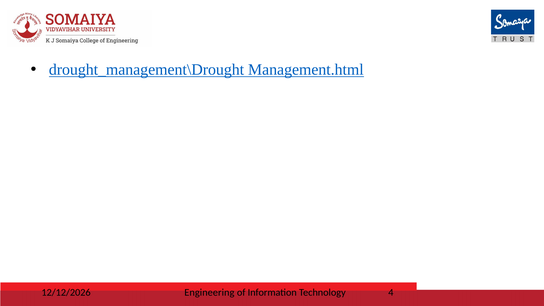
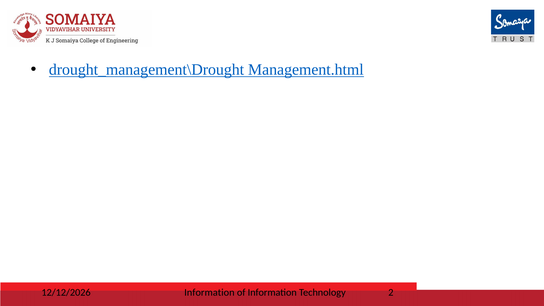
Engineering: Engineering -> Information (209, 292)
4: 4 -> 2 (391, 292)
